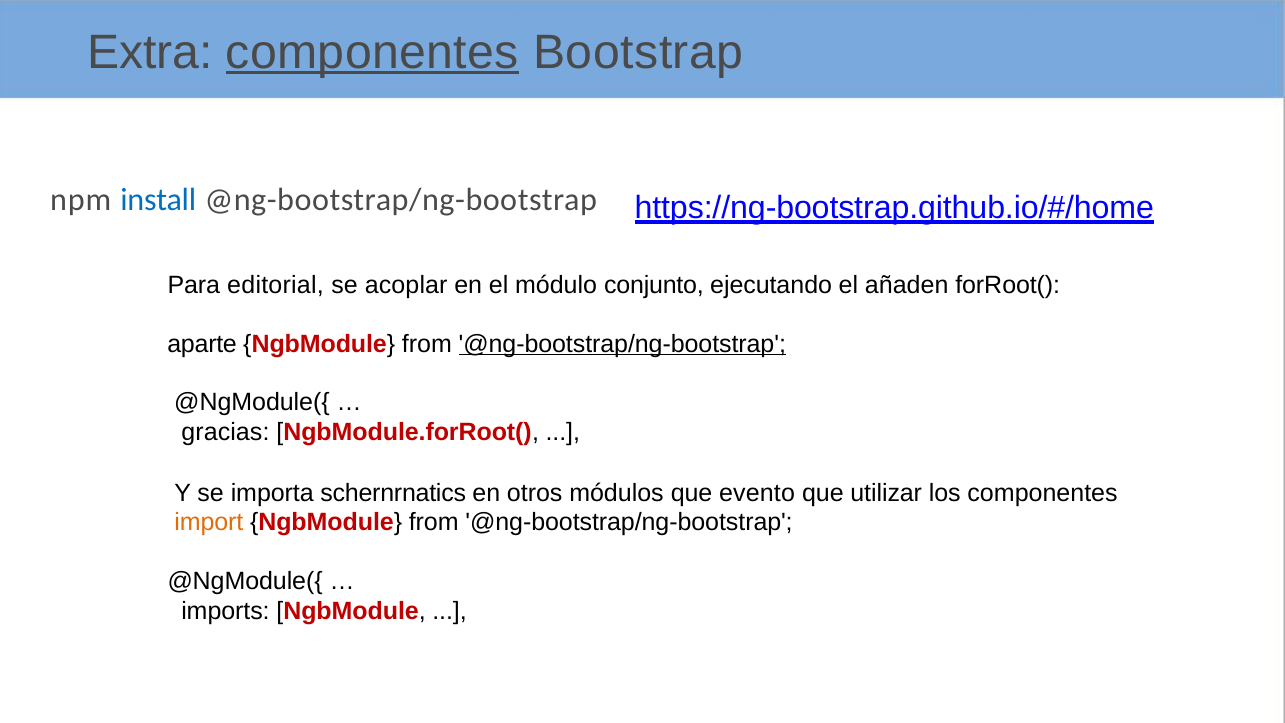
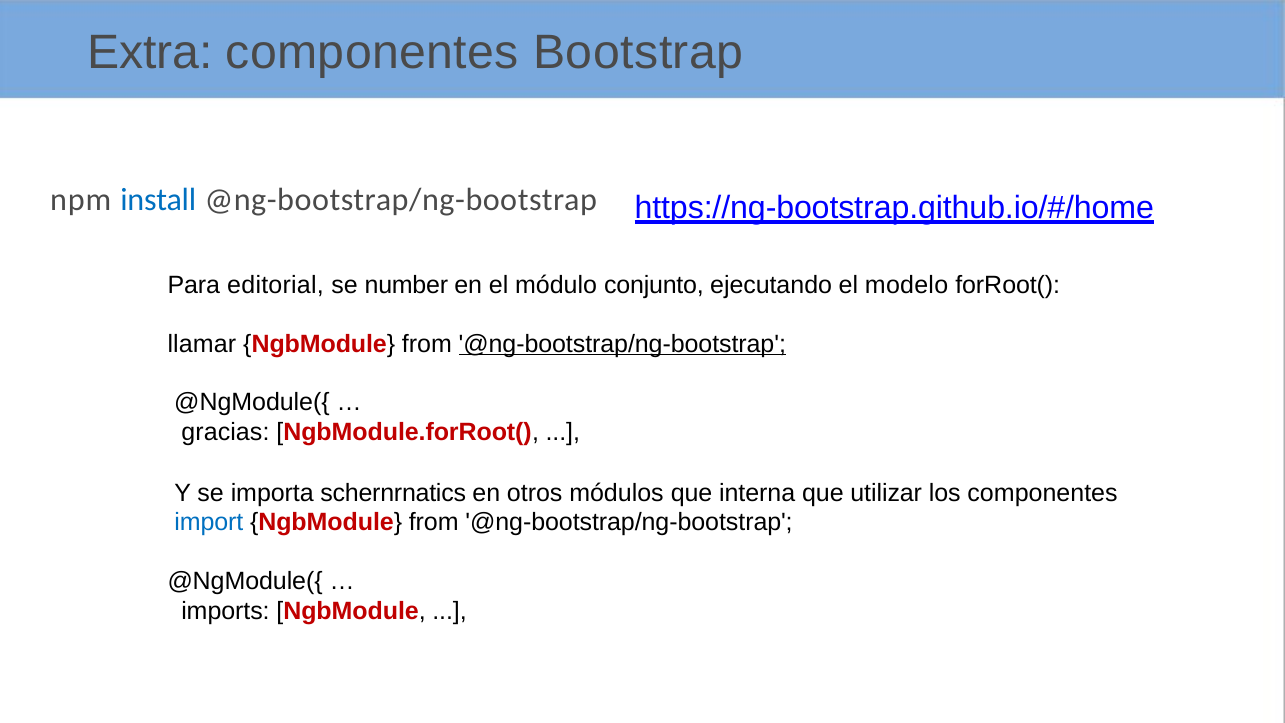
componentes underline: present -> none (372, 52)
acoplar: acoplar -> number (406, 285)
añaden: añaden -> modelo (907, 285)
aparte: aparte -> llamar (202, 344)
evento: evento -> interna (757, 493)
import colour: orange -> blue (209, 523)
